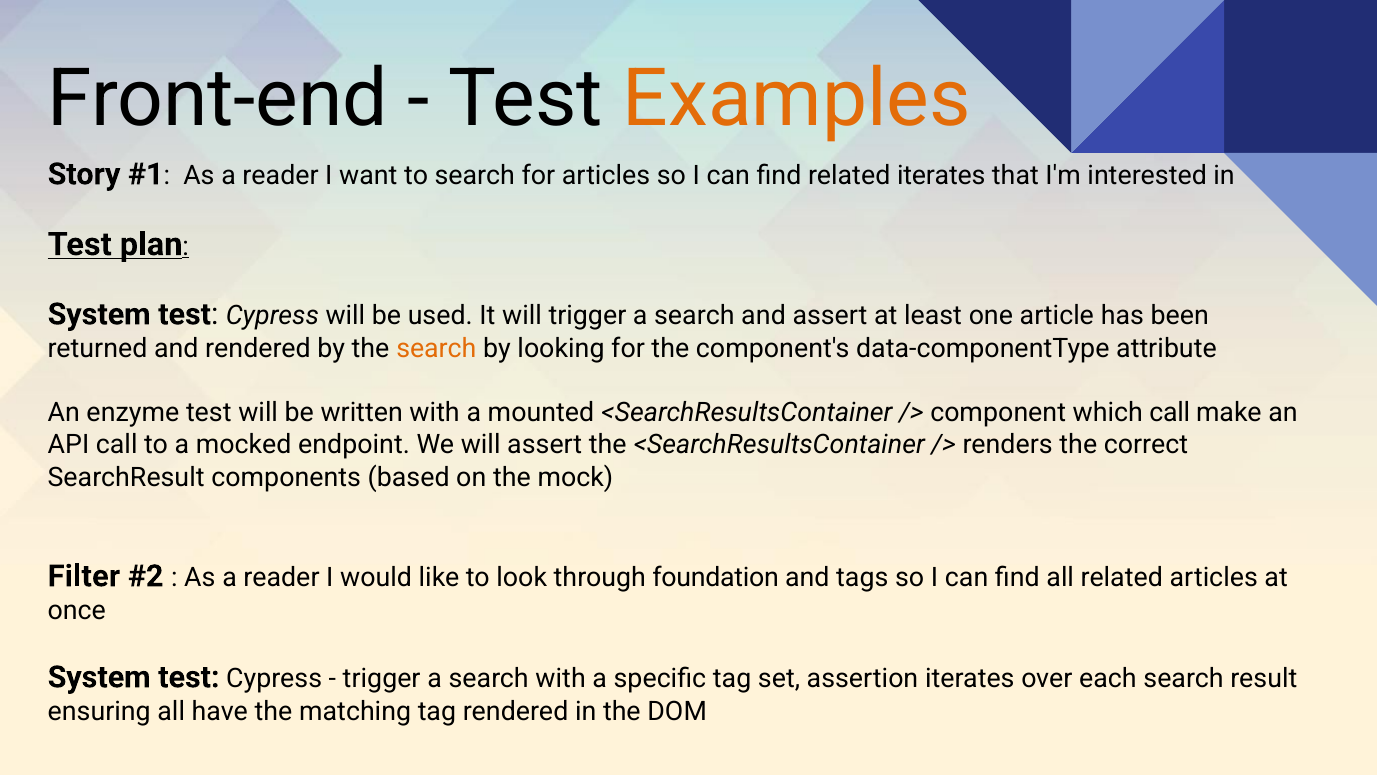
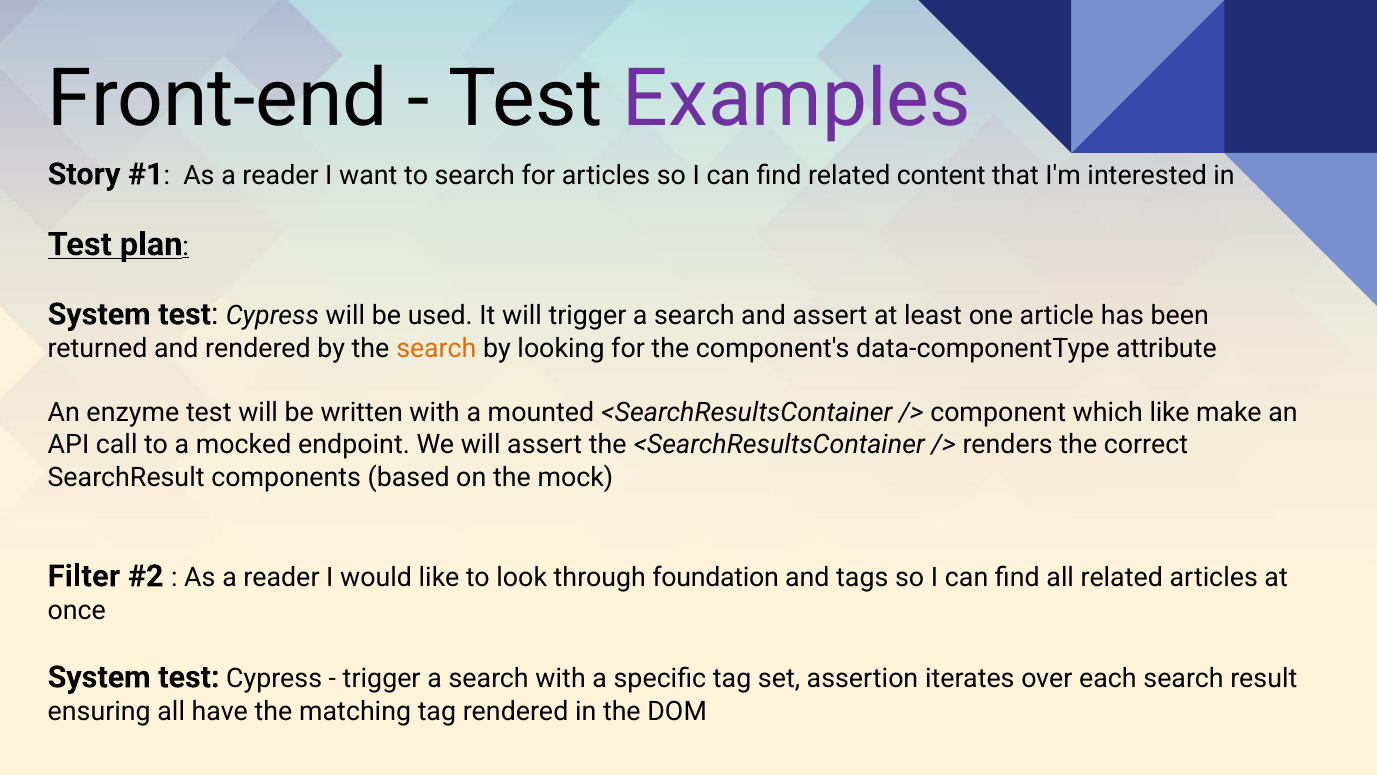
Examples colour: orange -> purple (797, 99)
related iterates: iterates -> content (941, 175)
which call: call -> like (1170, 413)
